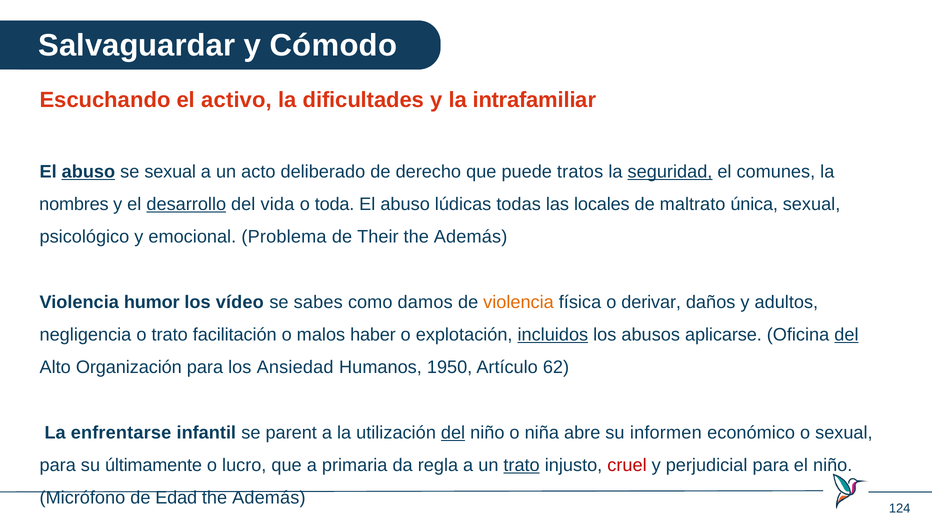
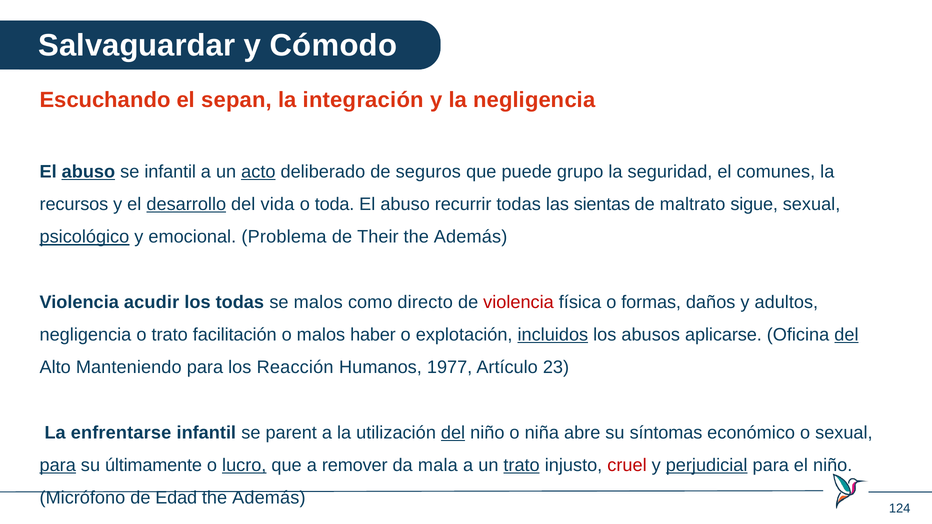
activo: activo -> sepan (237, 100)
dificultades: dificultades -> integración (363, 100)
la intrafamiliar: intrafamiliar -> negligencia (534, 100)
se sexual: sexual -> infantil (170, 172)
acto underline: none -> present (258, 172)
derecho: derecho -> seguros (428, 172)
tratos: tratos -> grupo (580, 172)
seguridad underline: present -> none (670, 172)
nombres: nombres -> recursos (74, 204)
lúdicas: lúdicas -> recurrir (463, 204)
locales: locales -> sientas (602, 204)
única: única -> sigue (754, 204)
psicológico underline: none -> present (84, 237)
humor: humor -> acudir (152, 302)
los vídeo: vídeo -> todas (240, 302)
se sabes: sabes -> malos (318, 302)
damos: damos -> directo (425, 302)
violencia colour: orange -> red (519, 302)
derivar: derivar -> formas (651, 302)
Organización: Organización -> Manteniendo (129, 368)
Ansiedad: Ansiedad -> Reacción (295, 368)
1950: 1950 -> 1977 (450, 368)
62: 62 -> 23 (556, 368)
informen: informen -> síntomas (666, 433)
para underline: none -> present (58, 465)
lucro underline: none -> present (244, 465)
primaria: primaria -> remover (355, 465)
regla: regla -> mala (438, 465)
perjudicial underline: none -> present (707, 465)
